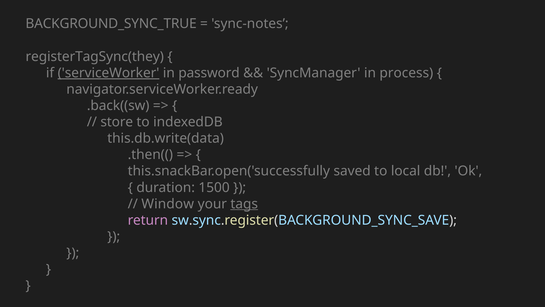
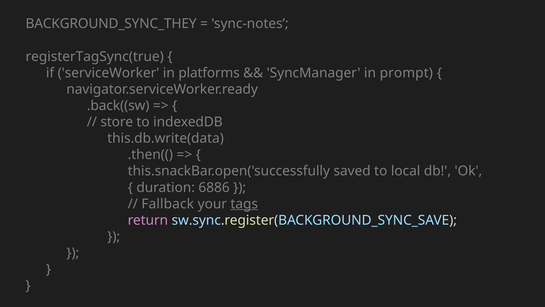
BACKGROUND_SYNC_TRUE: BACKGROUND_SYNC_TRUE -> BACKGROUND_SYNC_THEY (111, 24)
registerTagSync(they: registerTagSync(they -> registerTagSync(true (95, 56)
serviceWorker underline: present -> none (109, 73)
password: password -> platforms (209, 73)
process: process -> prompt (406, 73)
1500: 1500 -> 6886 (214, 187)
Window: Window -> Fallback (168, 204)
